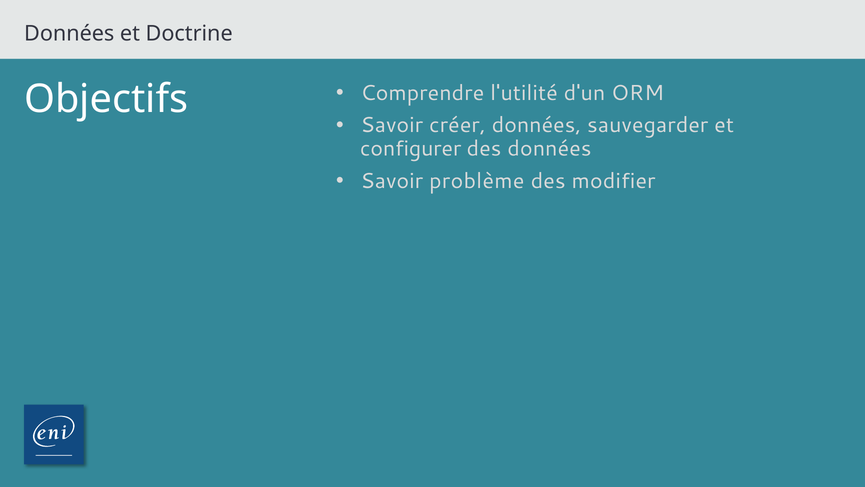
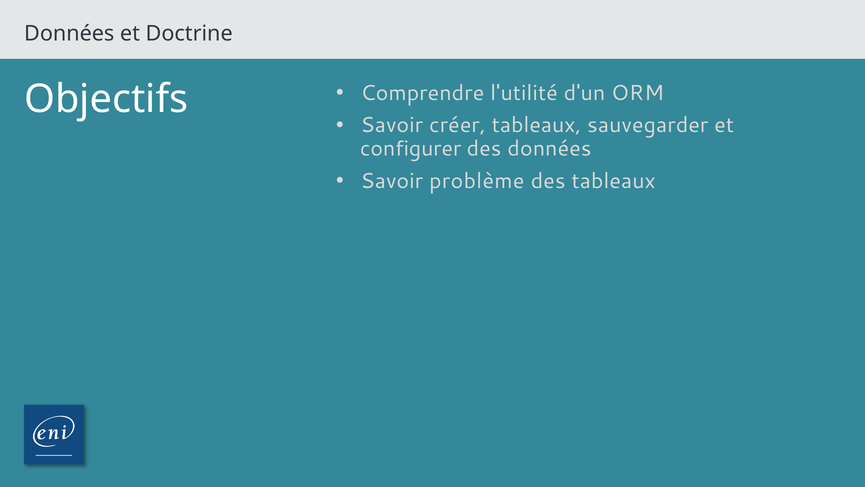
créer données: données -> tableaux (537, 125)
des modifier: modifier -> tableaux (614, 181)
